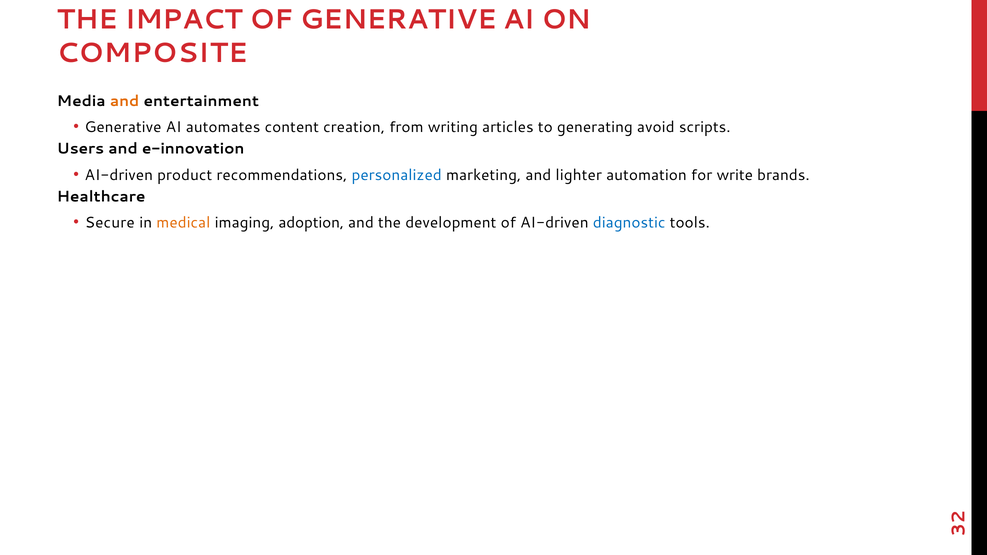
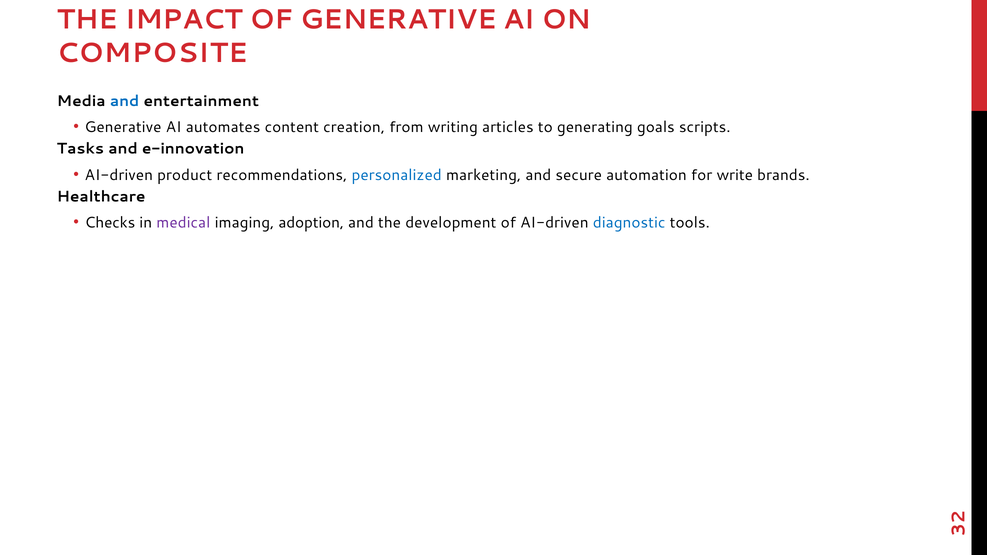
and colour: orange -> blue (125, 101)
avoid: avoid -> goals (656, 127)
Users: Users -> Tasks (80, 149)
lighter: lighter -> secure (579, 175)
Secure: Secure -> Checks (110, 223)
medical colour: orange -> purple (183, 223)
